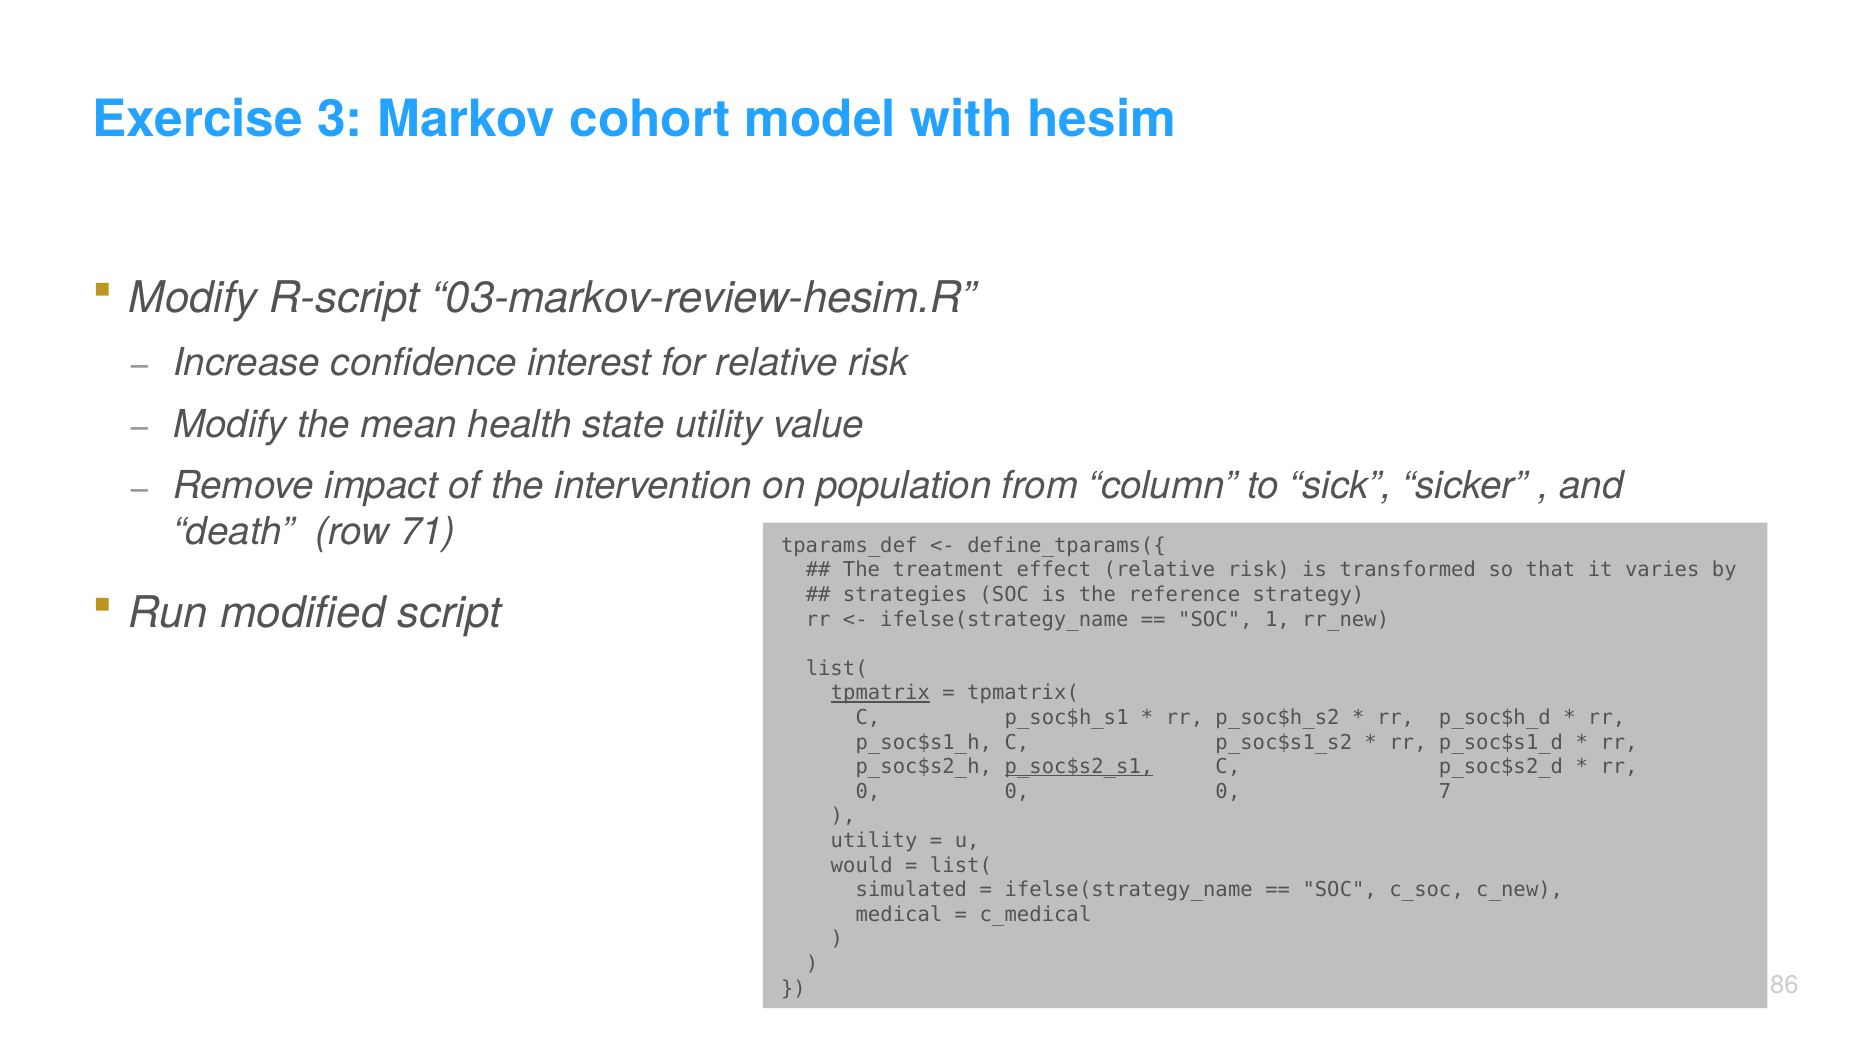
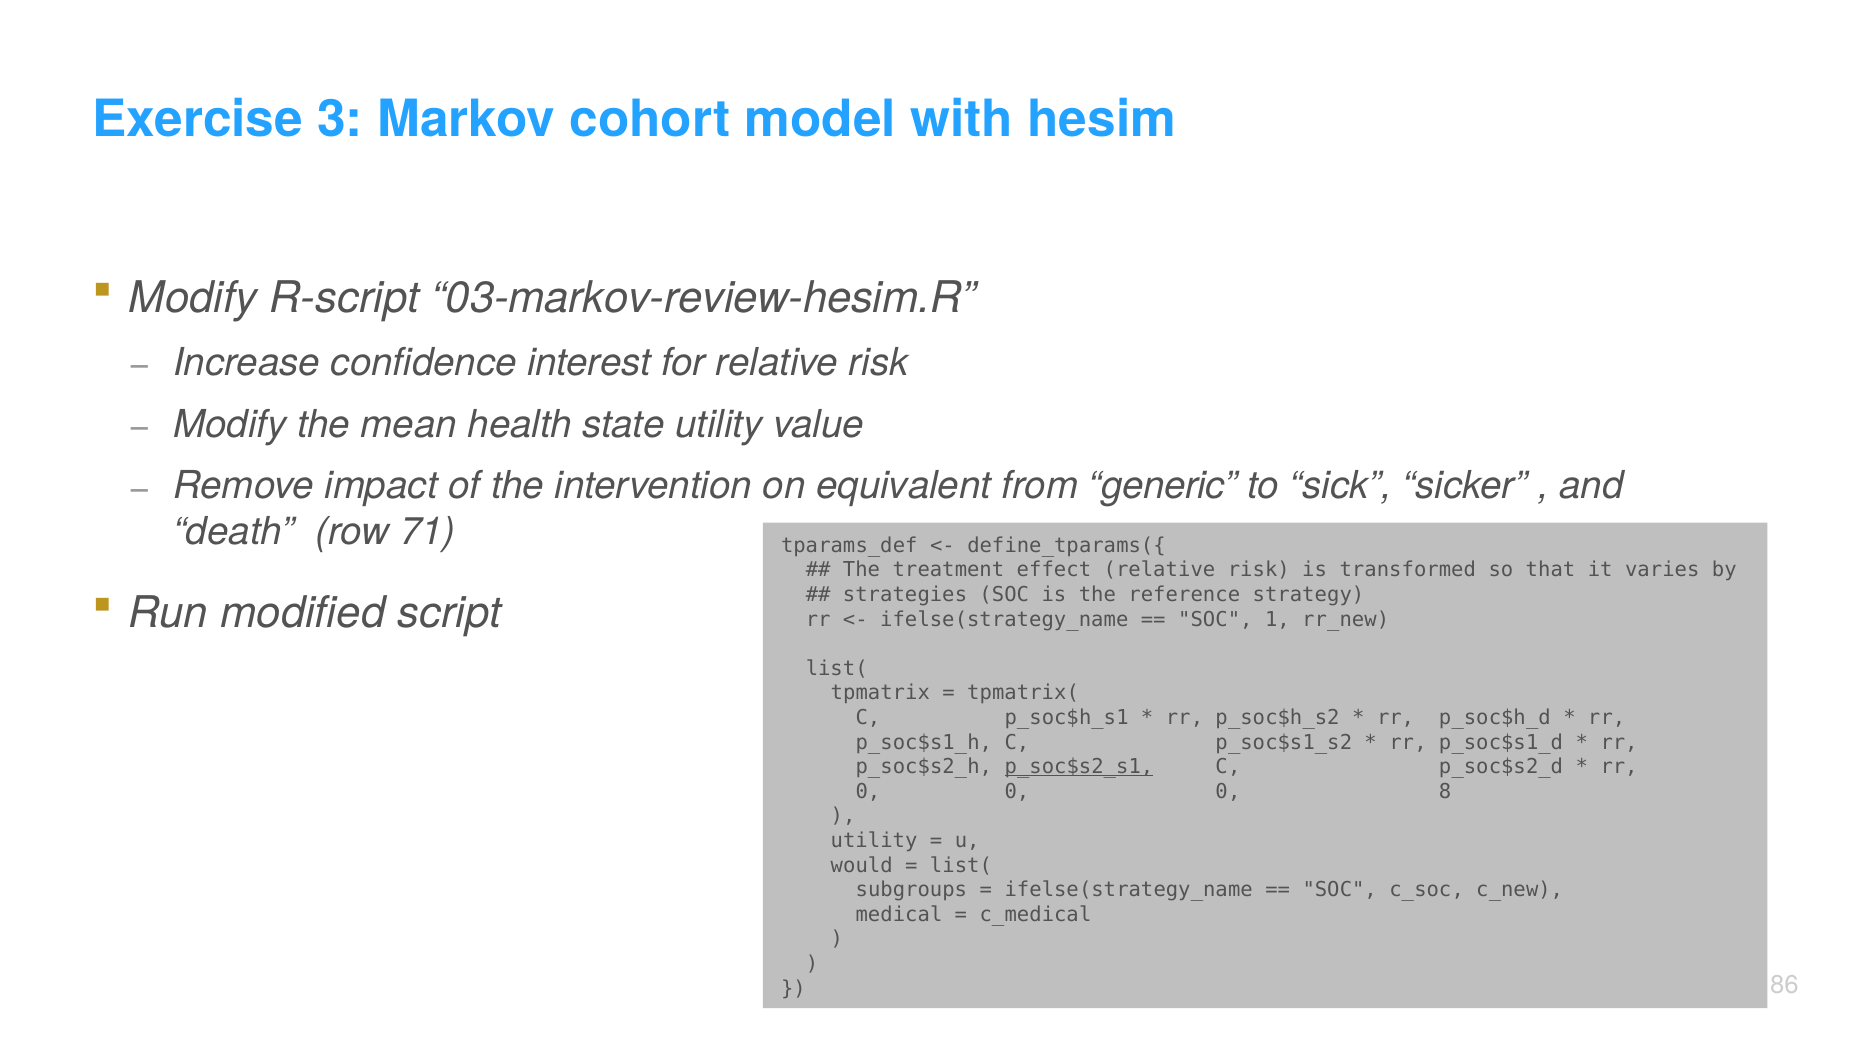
population: population -> equivalent (904, 486)
column: column -> generic (1163, 486)
tpmatrix underline: present -> none (880, 693)
7: 7 -> 8 (1445, 792)
simulated: simulated -> subgroups (911, 890)
